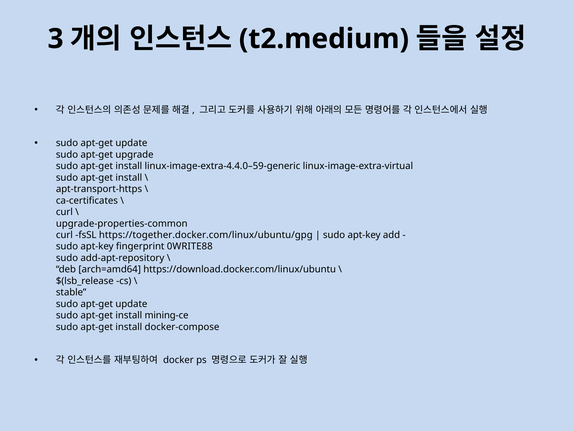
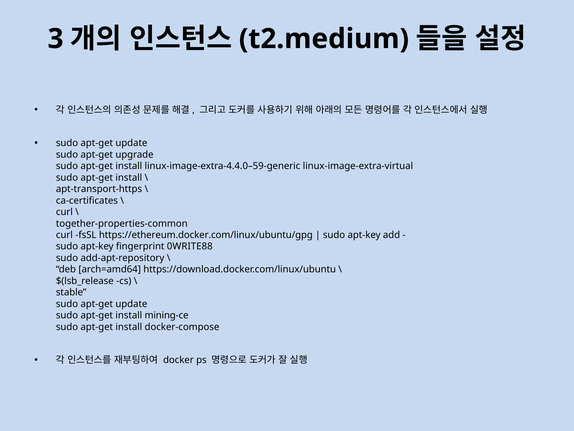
upgrade-properties-common: upgrade-properties-common -> together-properties-common (122, 223)
https://together.docker.com/linux/ubuntu/gpg: https://together.docker.com/linux/ubuntu/gpg -> https://ethereum.docker.com/linux/ubuntu/gpg (206, 235)
